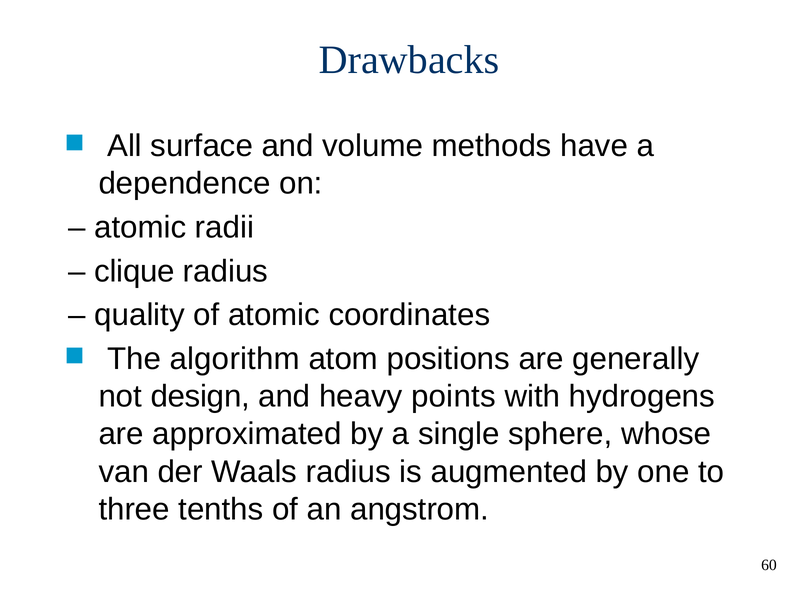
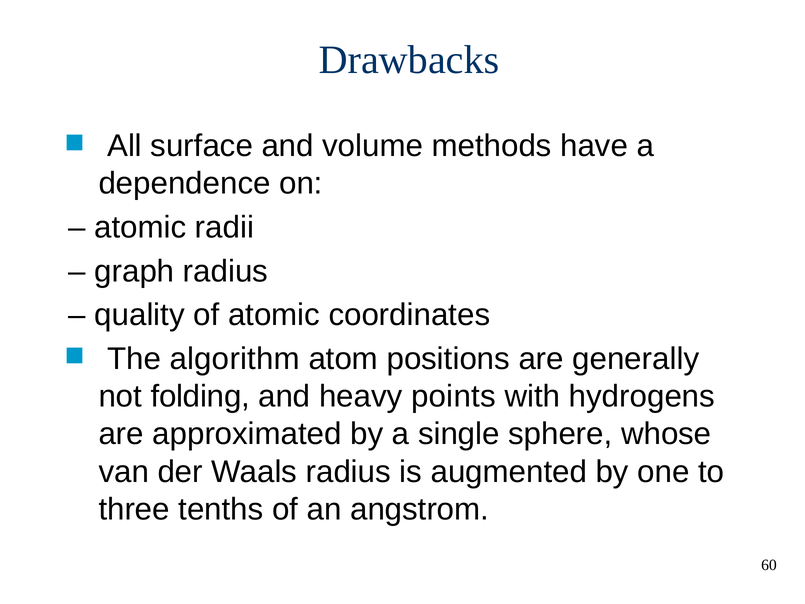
clique: clique -> graph (134, 271)
design: design -> folding (200, 396)
